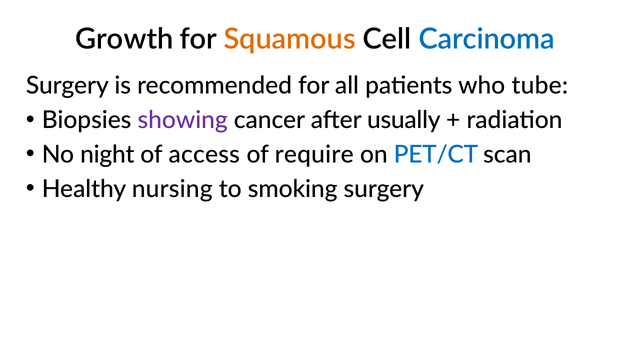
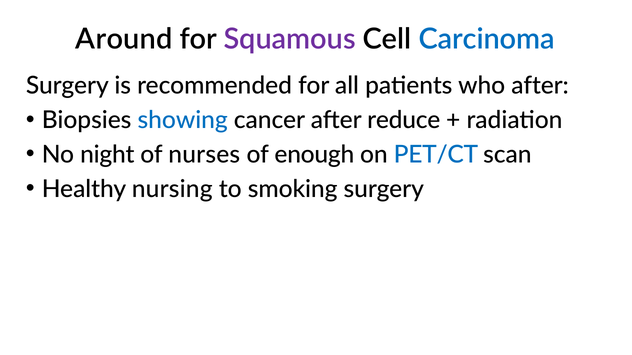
Growth: Growth -> Around (124, 39)
Squamous colour: orange -> purple (290, 39)
who tube: tube -> after (540, 86)
showing colour: purple -> blue (183, 120)
usually: usually -> reduce (404, 120)
access: access -> nurses (204, 155)
require: require -> enough (314, 155)
